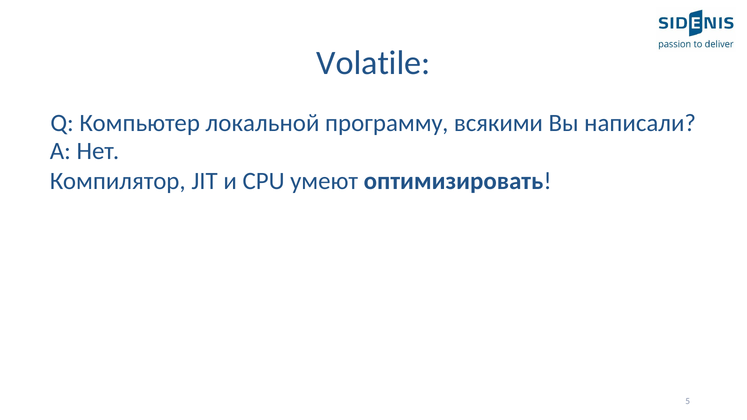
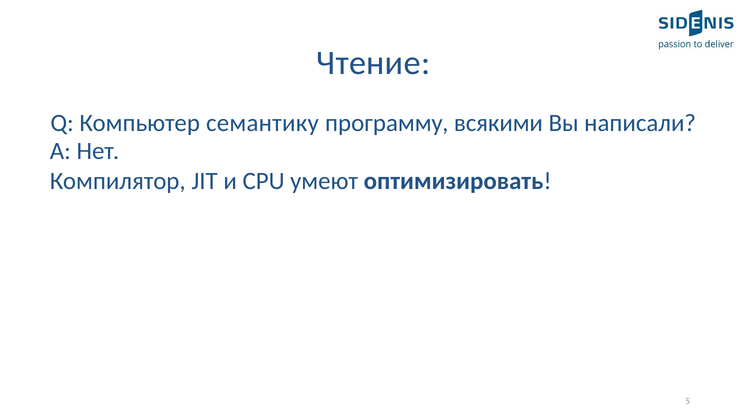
Volatile: Volatile -> Чтение (373, 63)
локальной: локальной -> семантику (262, 123)
